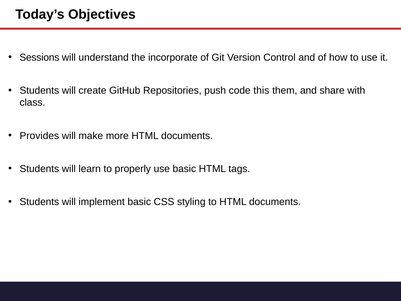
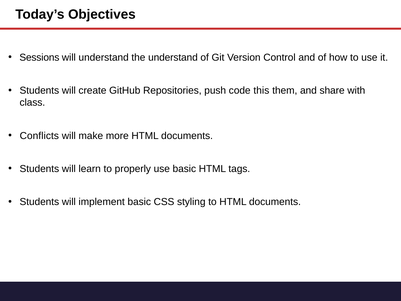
the incorporate: incorporate -> understand (173, 57)
Provides: Provides -> Conflicts (39, 136)
